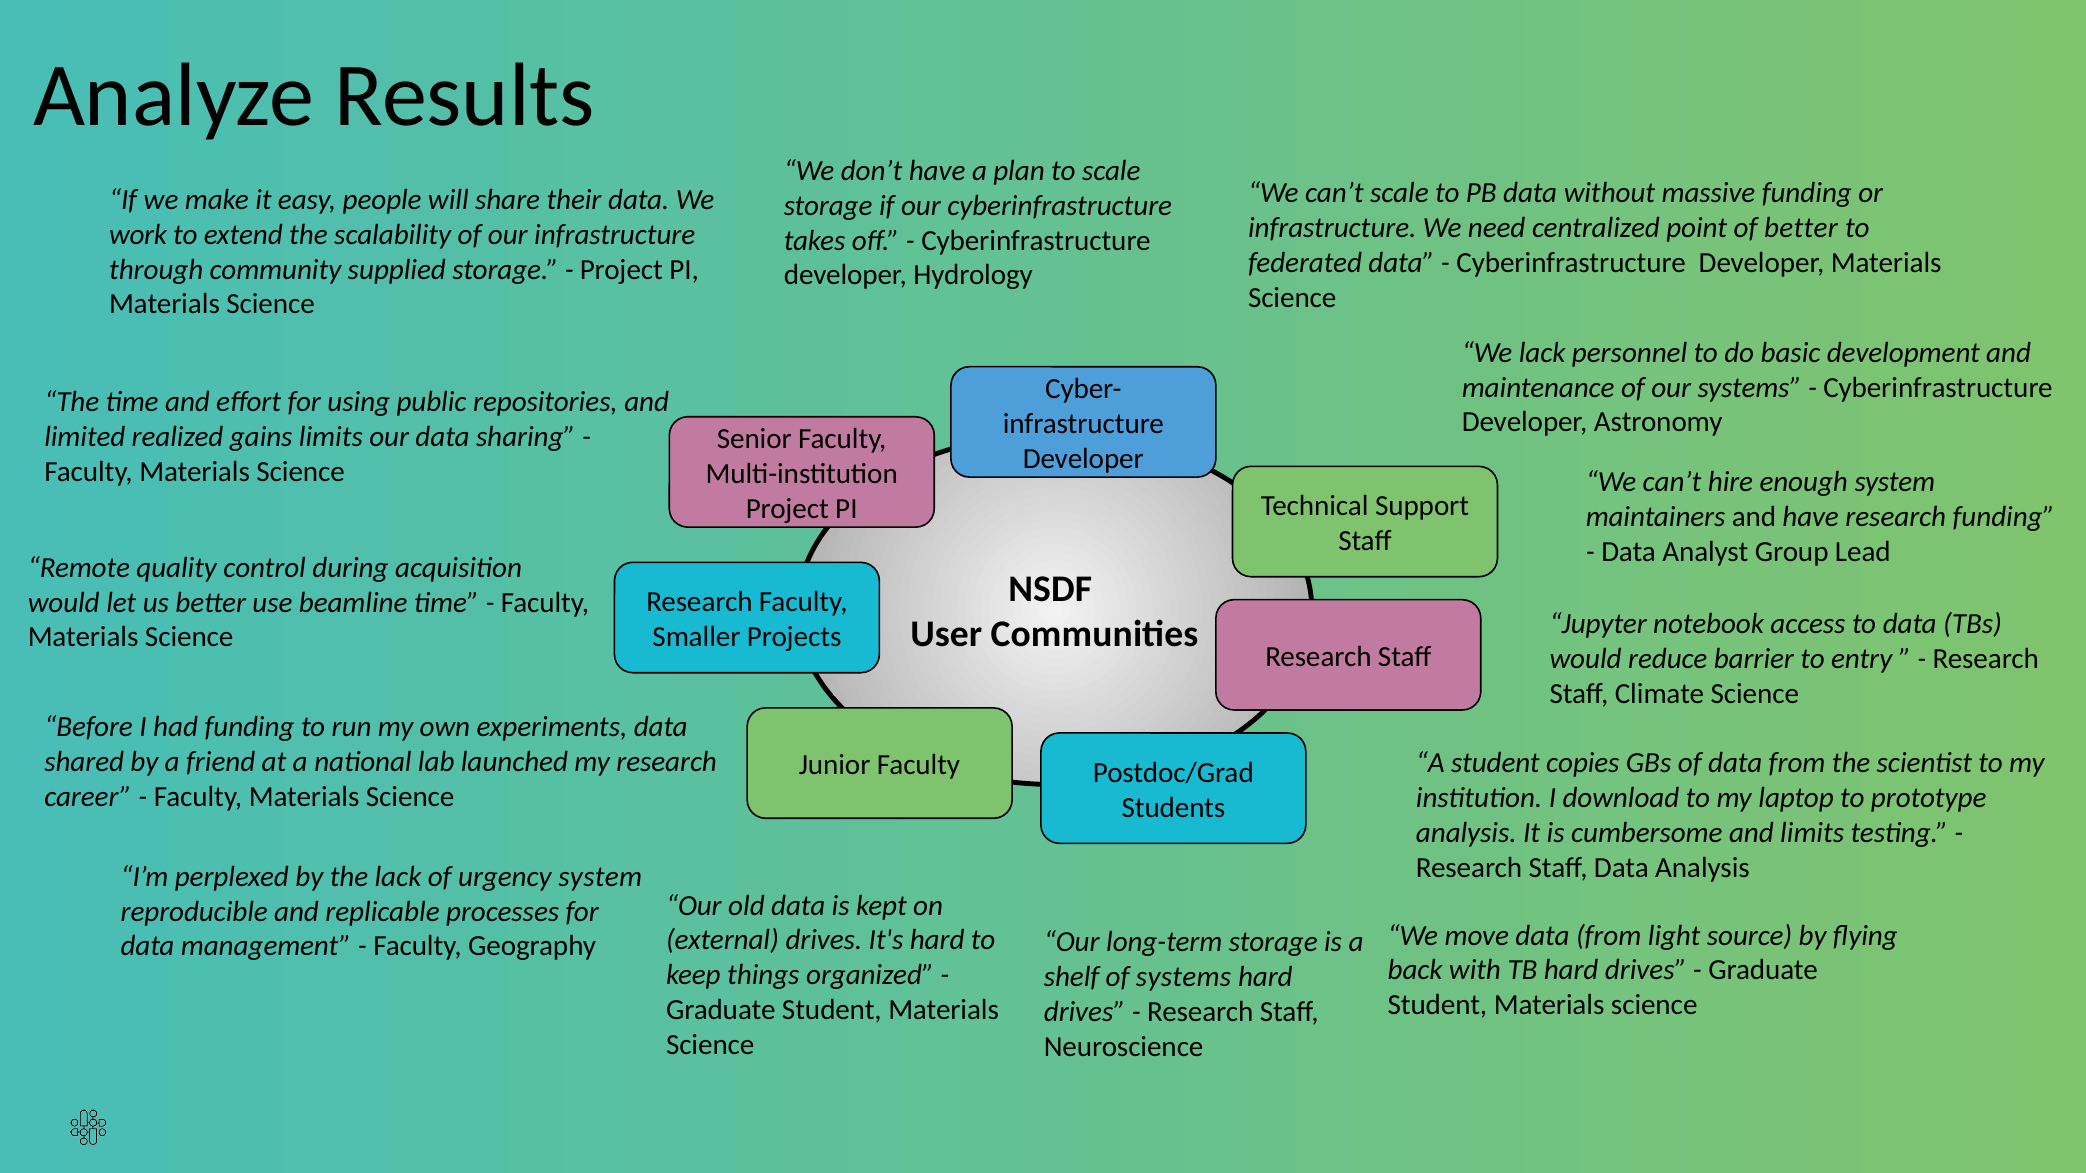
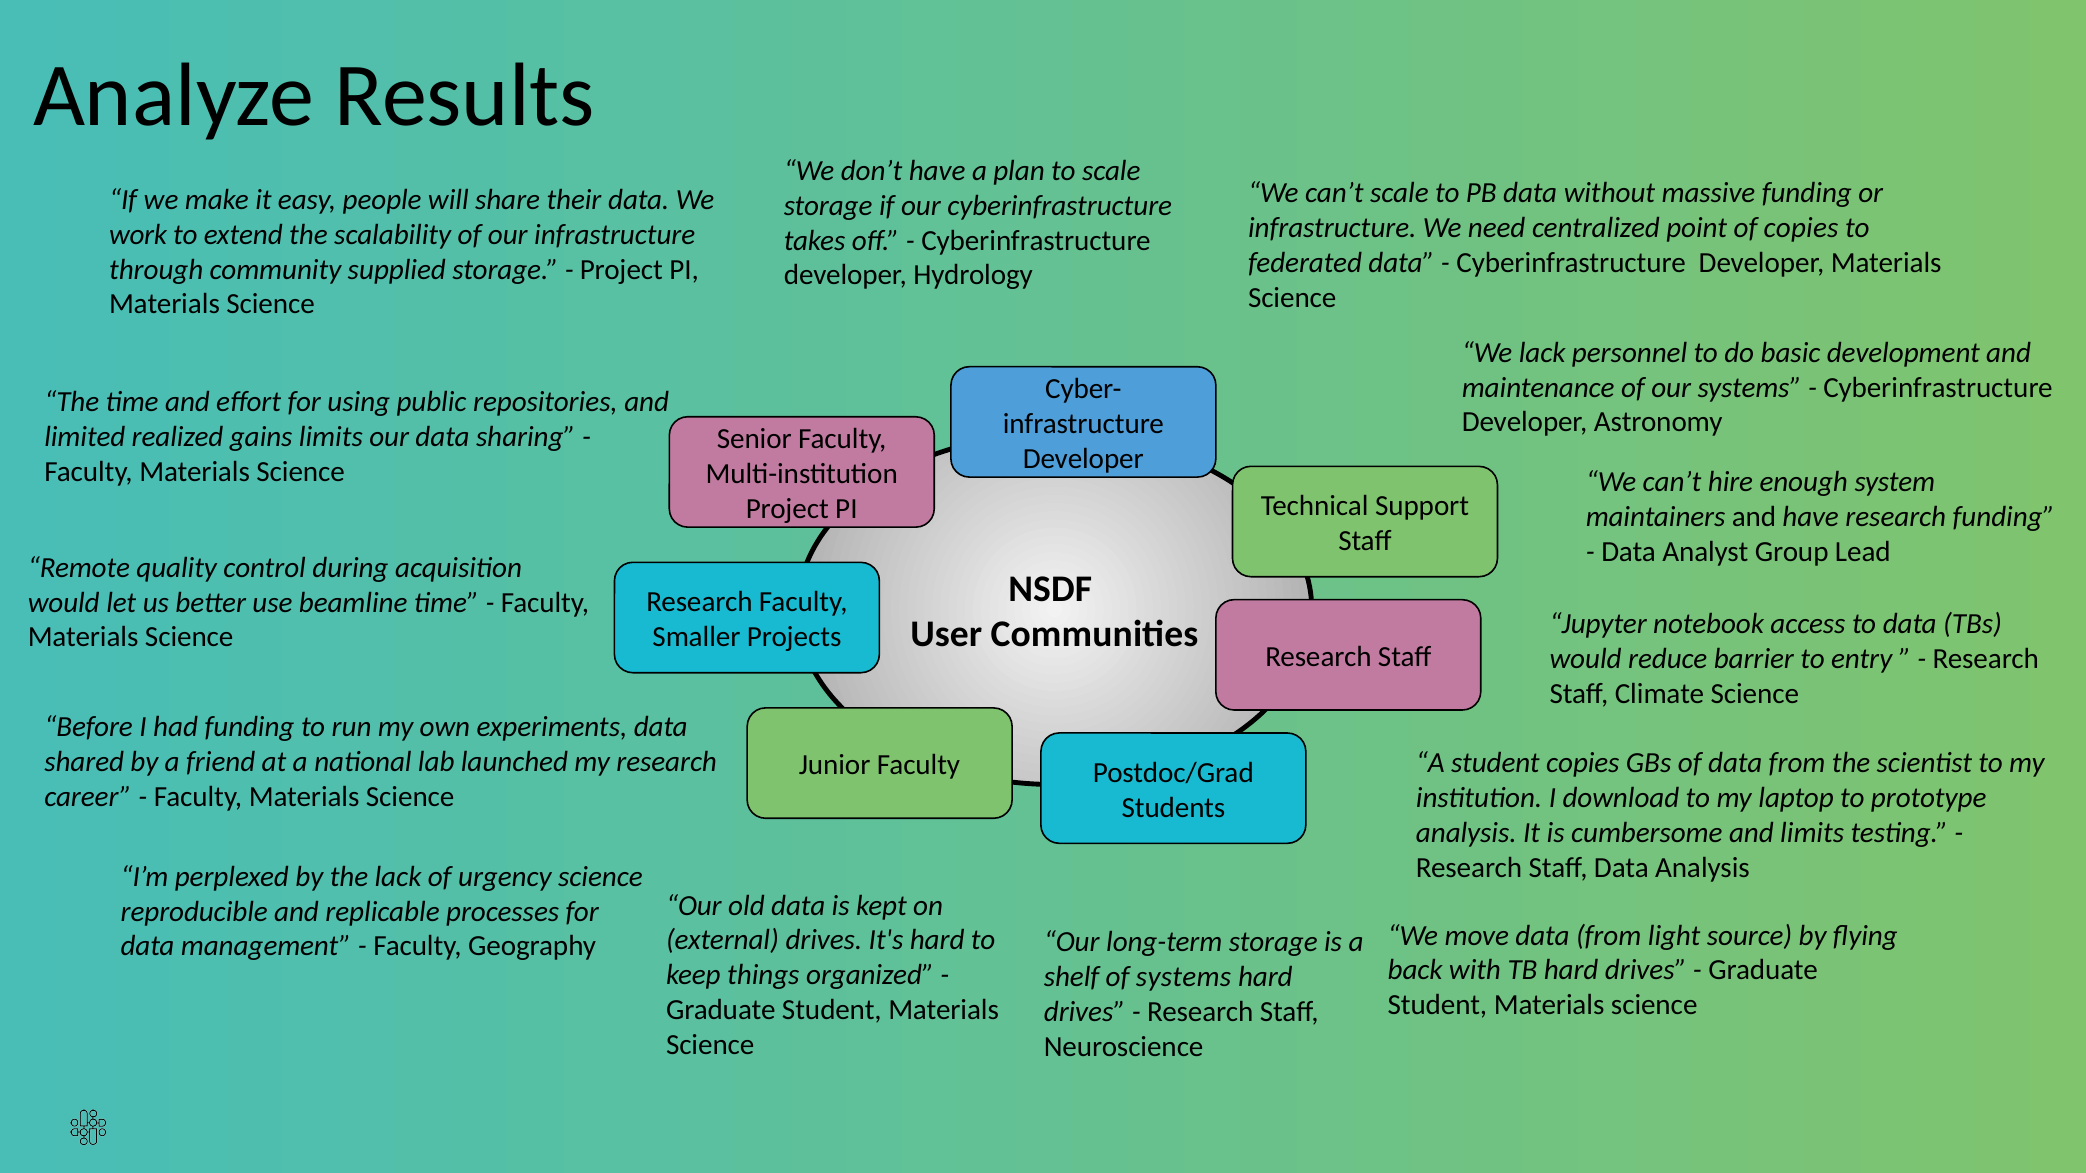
of better: better -> copies (1801, 228)
urgency system: system -> science (600, 877)
